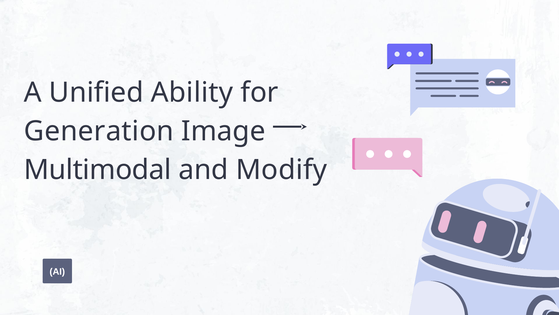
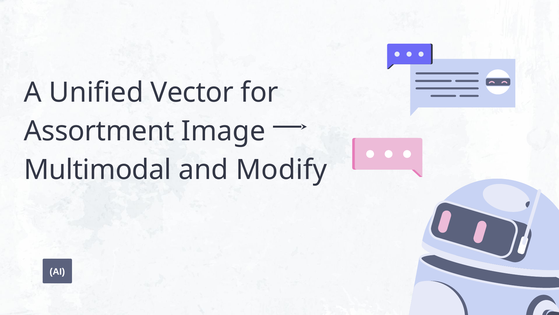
Ability: Ability -> Vector (192, 92)
Generation: Generation -> Assortment (99, 131)
